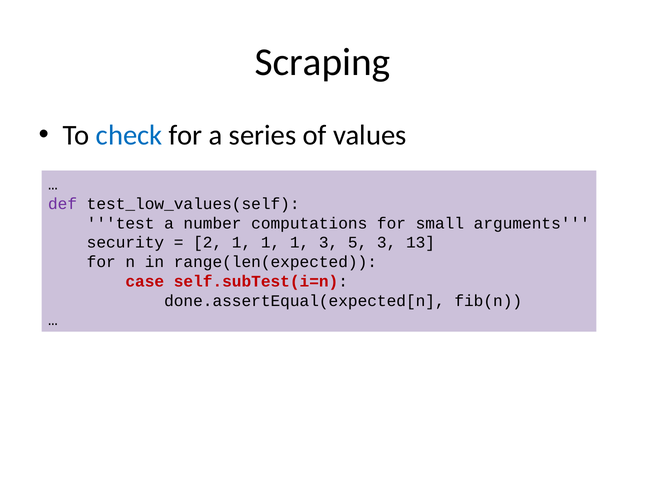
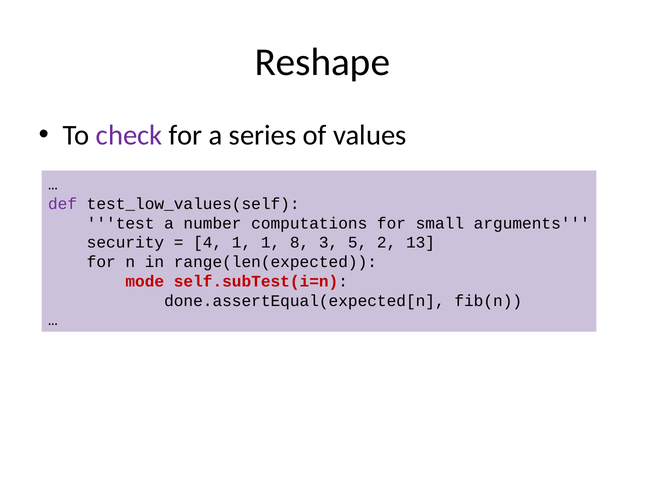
Scraping: Scraping -> Reshape (322, 62)
check colour: blue -> purple (129, 135)
2: 2 -> 4 (208, 242)
1 1 1: 1 -> 8 (300, 242)
5 3: 3 -> 2 (387, 242)
case: case -> mode (145, 281)
